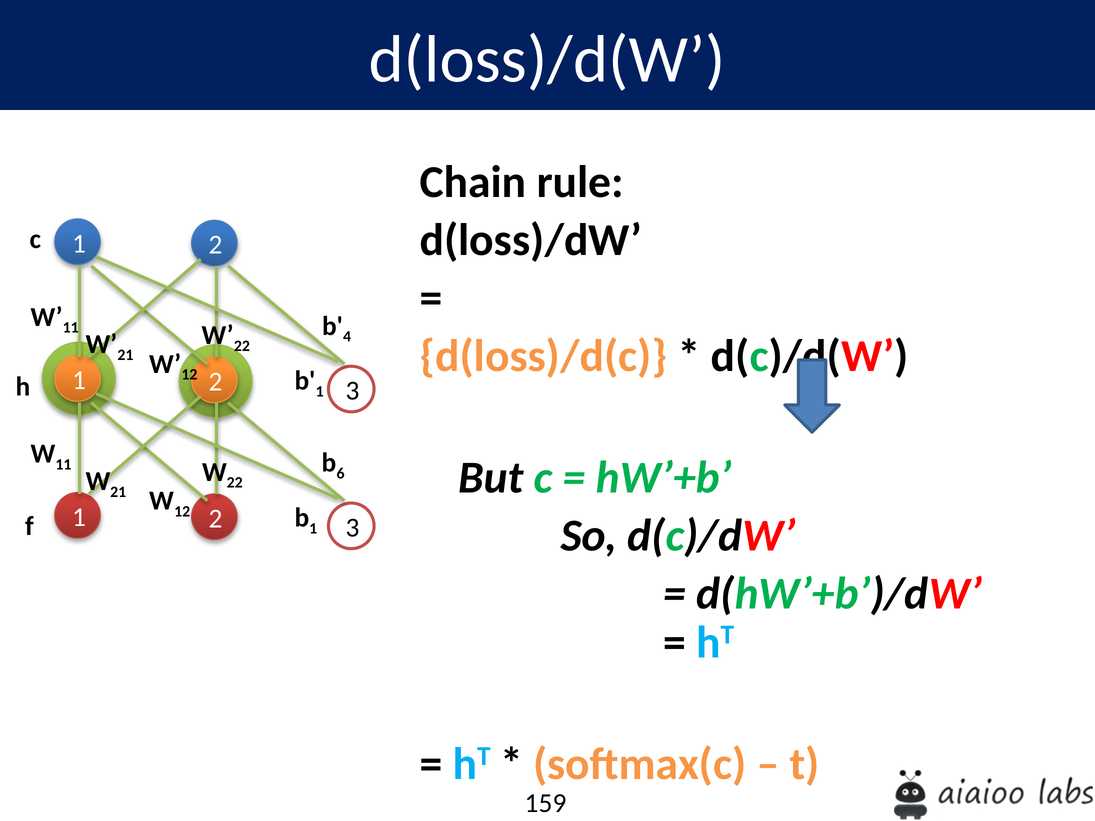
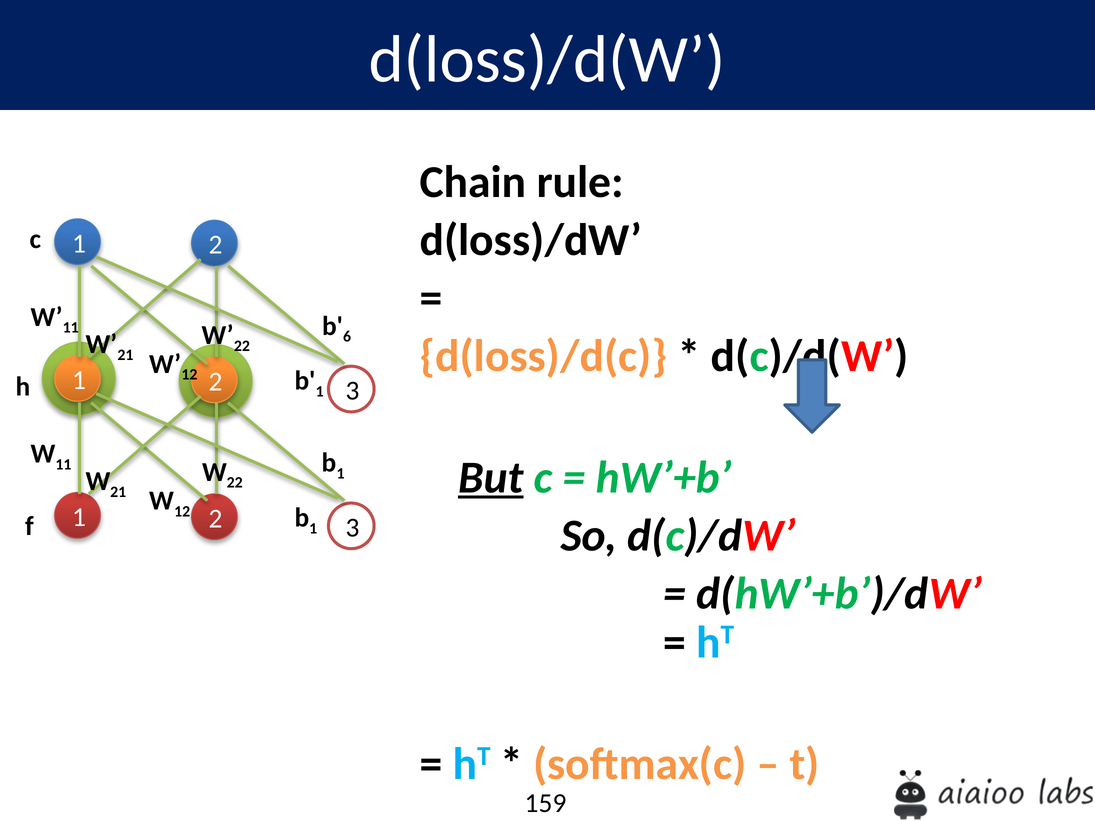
4: 4 -> 6 (347, 337)
6: 6 -> 1 (341, 474)
But underline: none -> present (491, 478)
